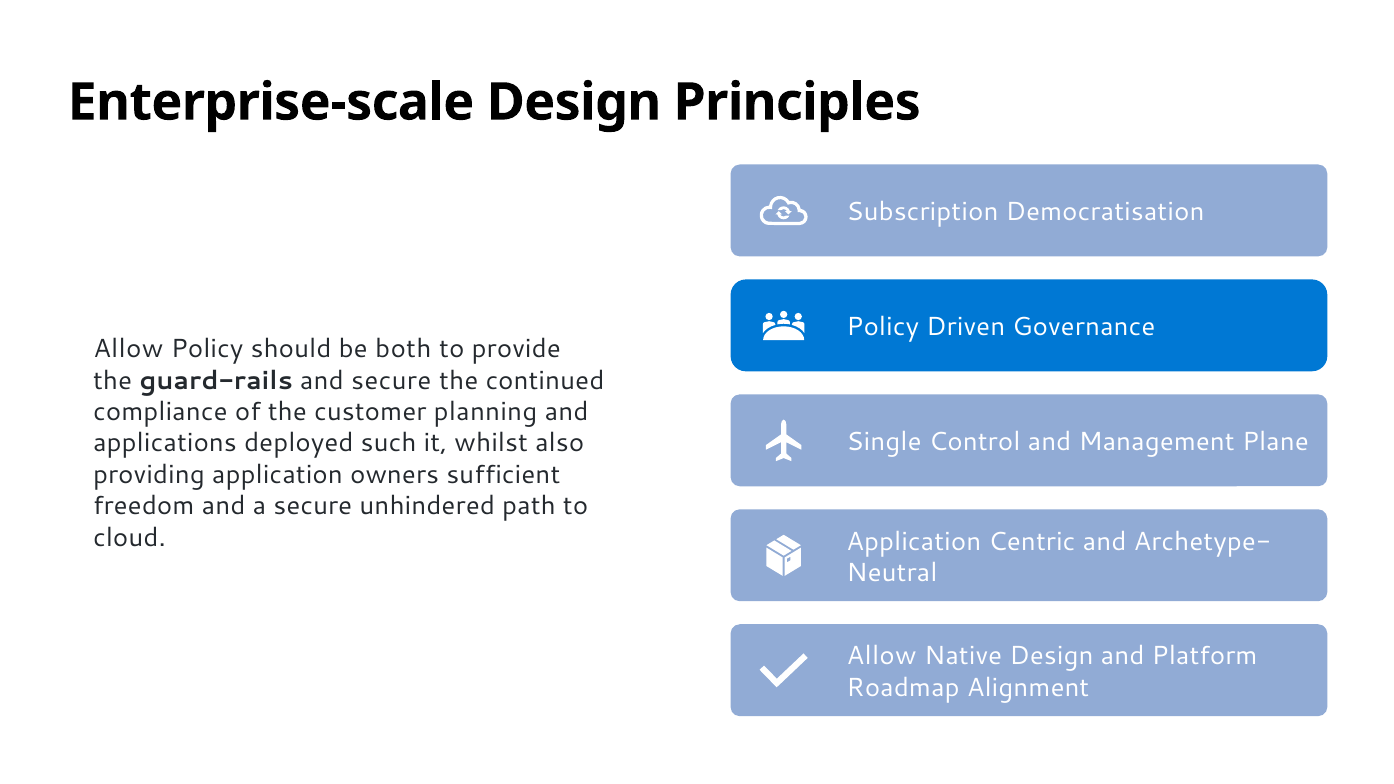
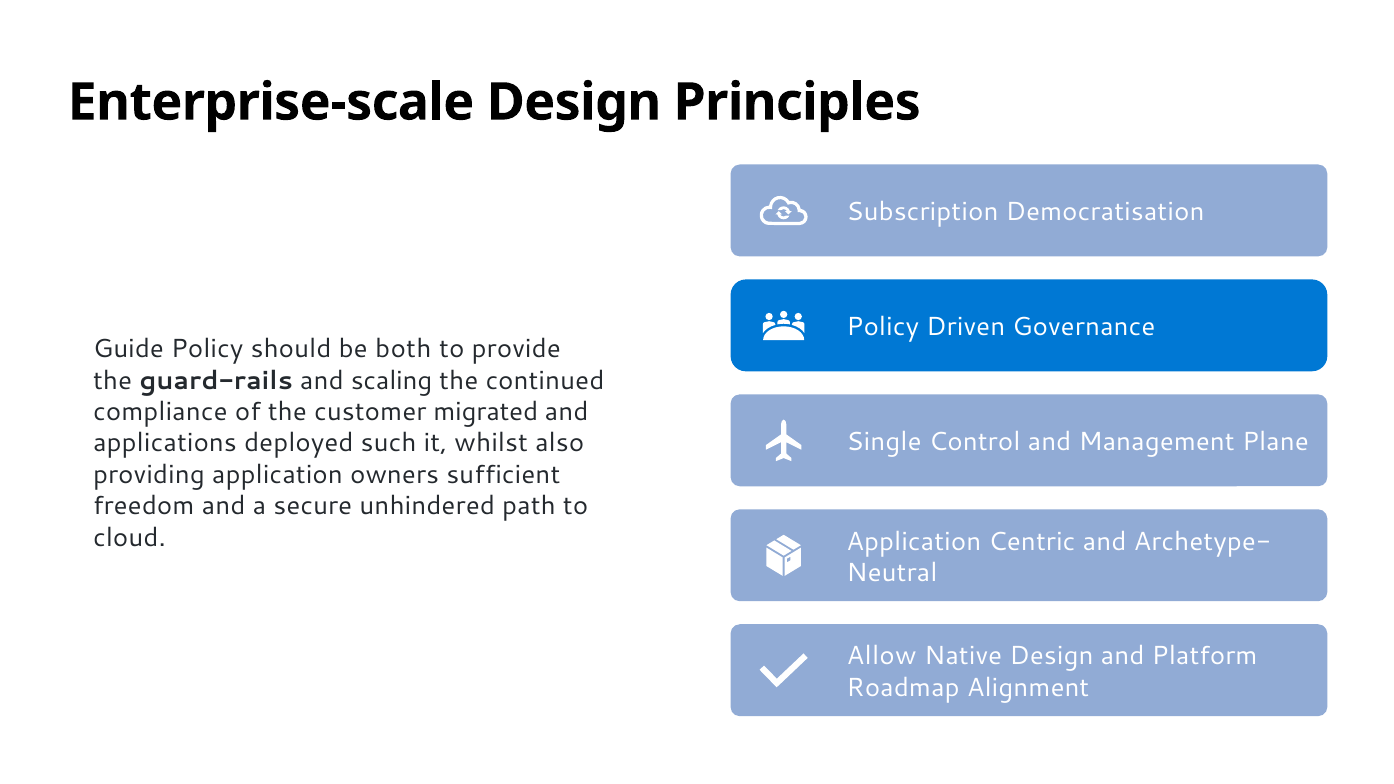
Allow: Allow -> Guide (128, 349)
and secure: secure -> scaling (392, 381)
planning: planning -> migrated (486, 412)
